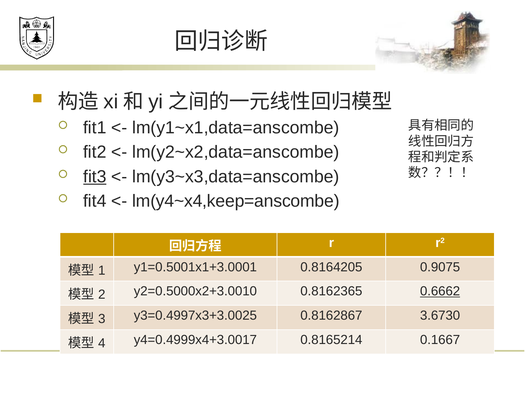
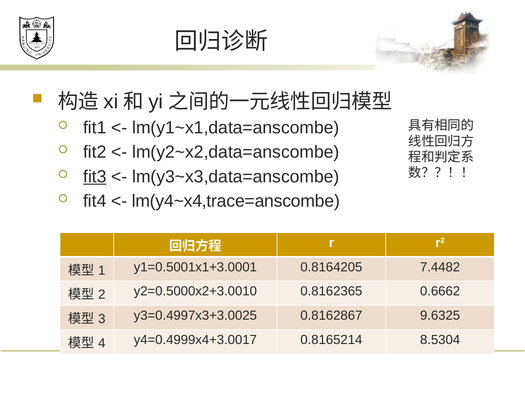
lm(y4~x4,keep=anscombe: lm(y4~x4,keep=anscombe -> lm(y4~x4,trace=anscombe (236, 201)
0.9075: 0.9075 -> 7.4482 (440, 267)
0.6662 underline: present -> none (440, 291)
3.6730: 3.6730 -> 9.6325 (440, 315)
0.1667: 0.1667 -> 8.5304 (440, 340)
